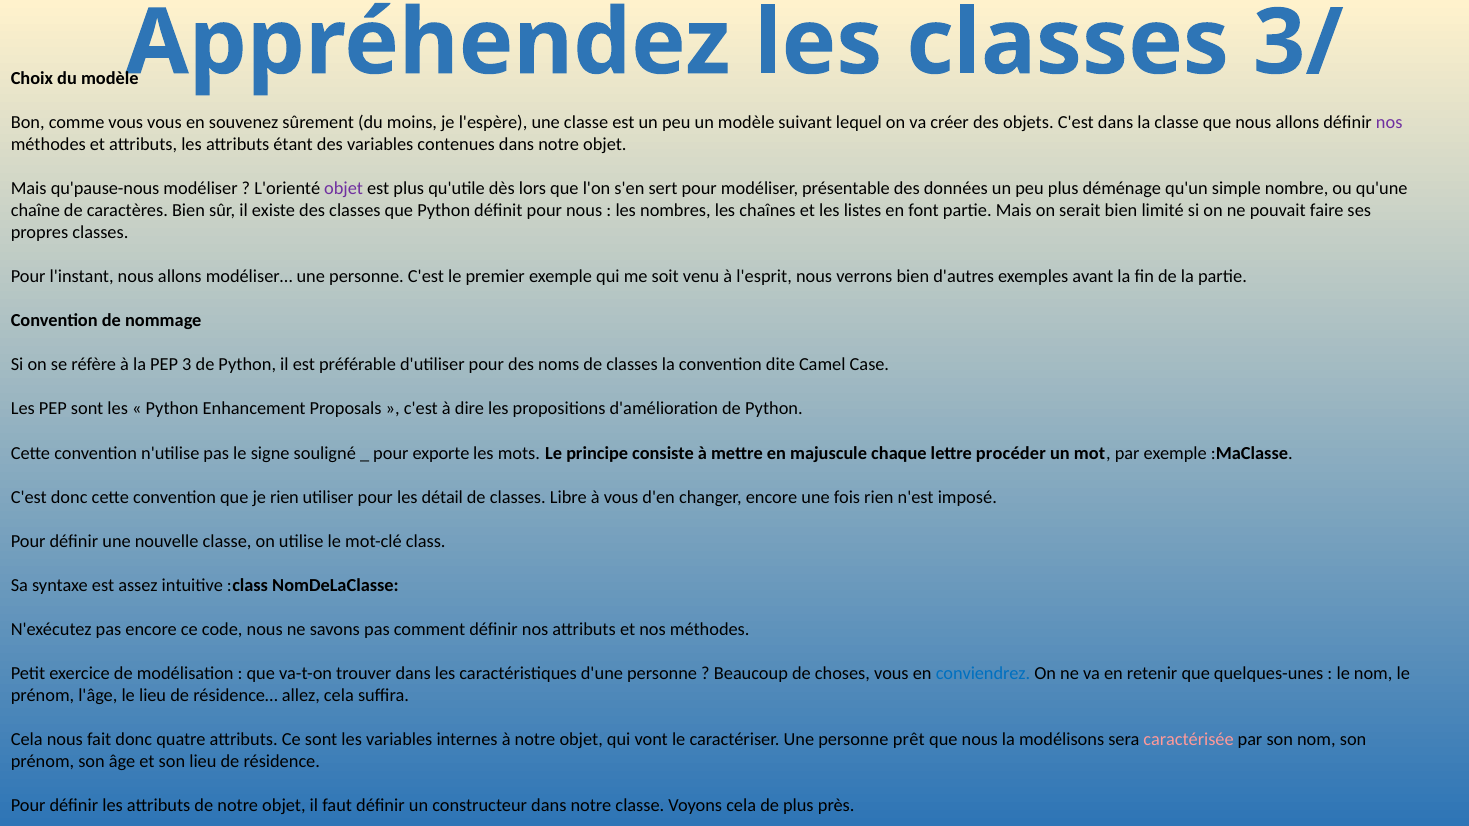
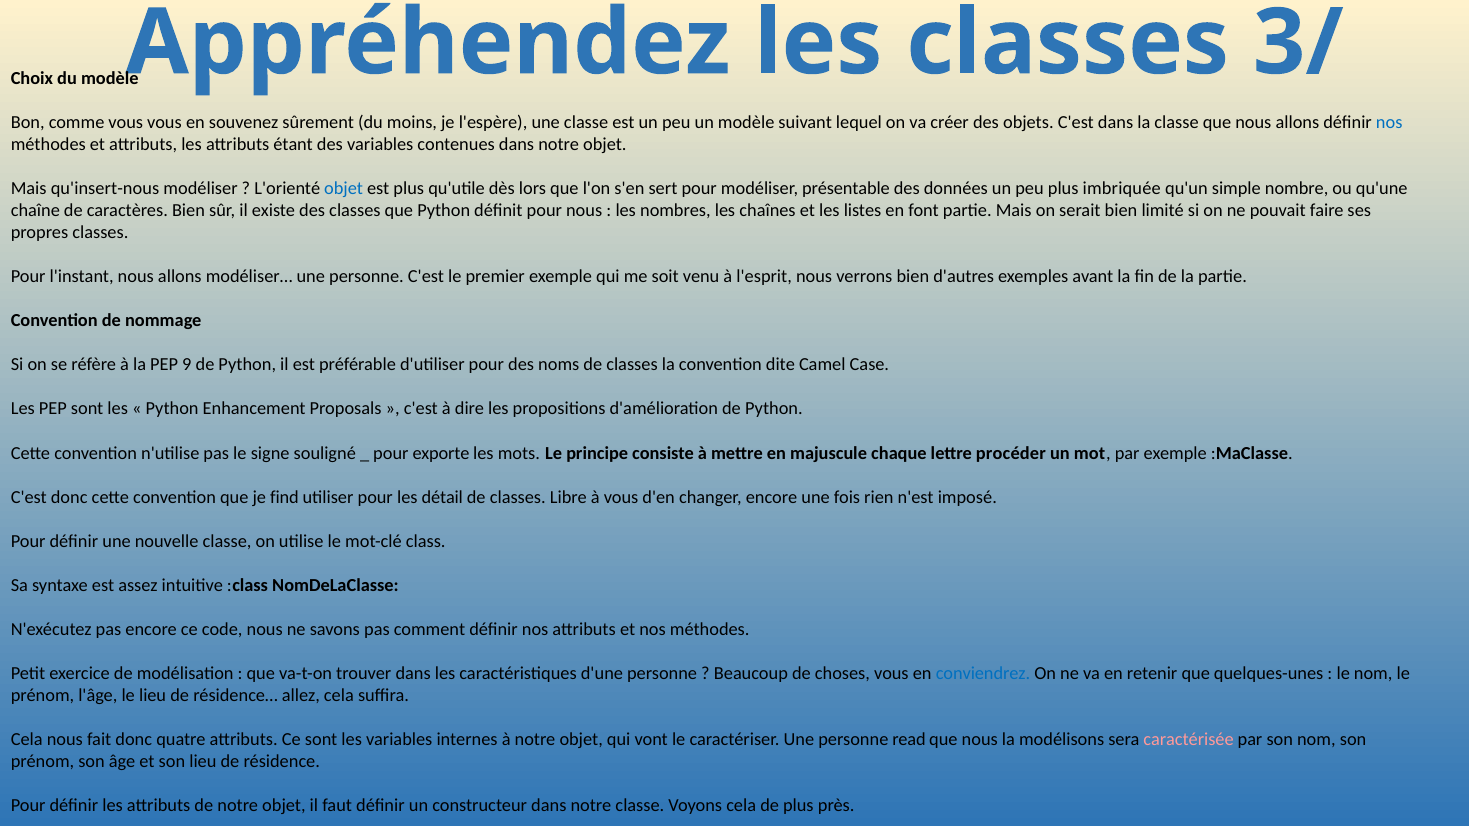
nos colour: purple -> blue (1389, 123)
qu'pause-nous: qu'pause-nous -> qu'insert-nous (105, 189)
objet colour: purple -> blue (344, 189)
déménage: déménage -> imbriquée (1122, 189)
3: 3 -> 9 (187, 365)
je rien: rien -> find (284, 497)
prêt: prêt -> read (909, 740)
